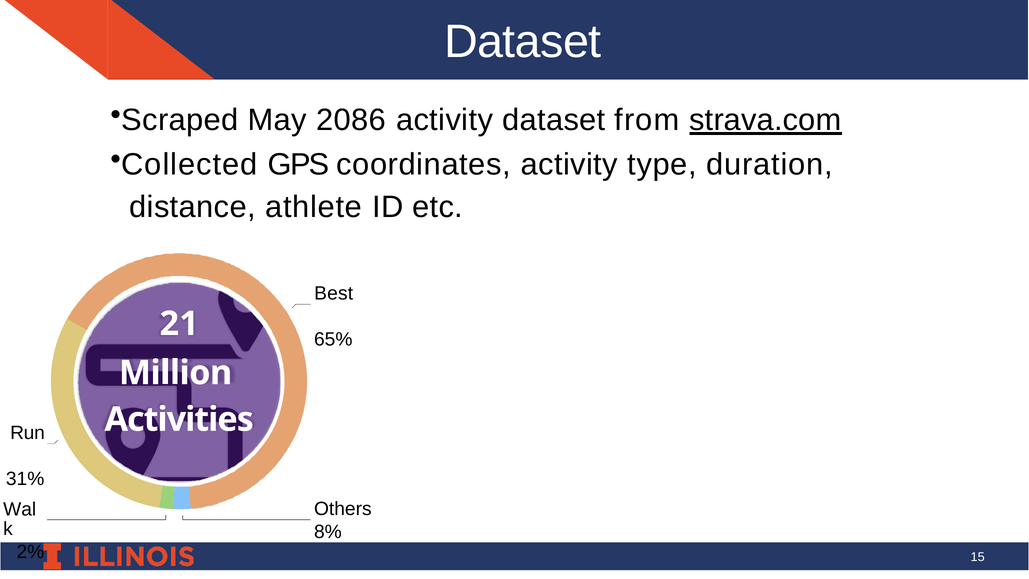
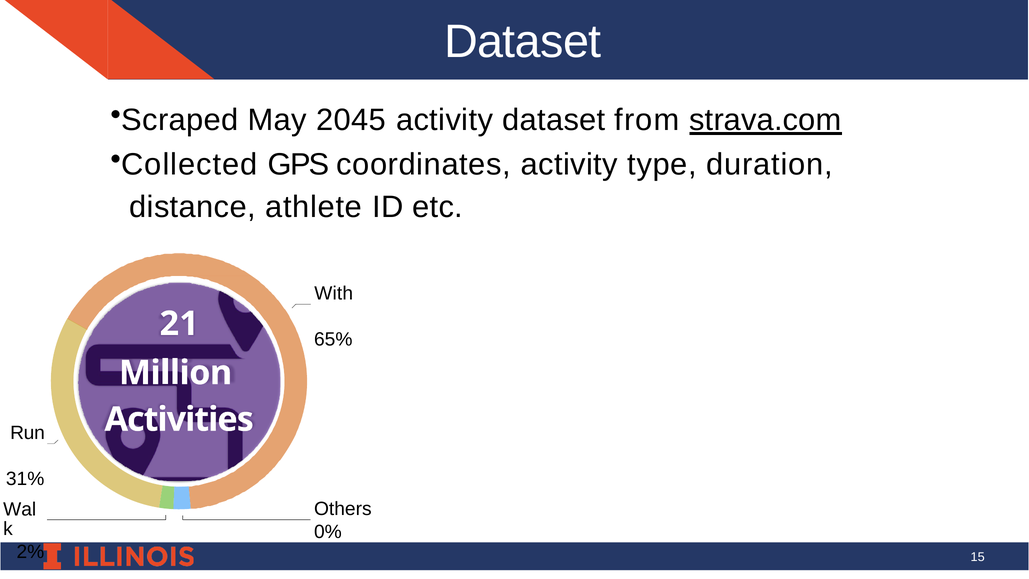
2086: 2086 -> 2045 (351, 120)
Best: Best -> With (334, 293)
8%: 8% -> 0% (328, 532)
